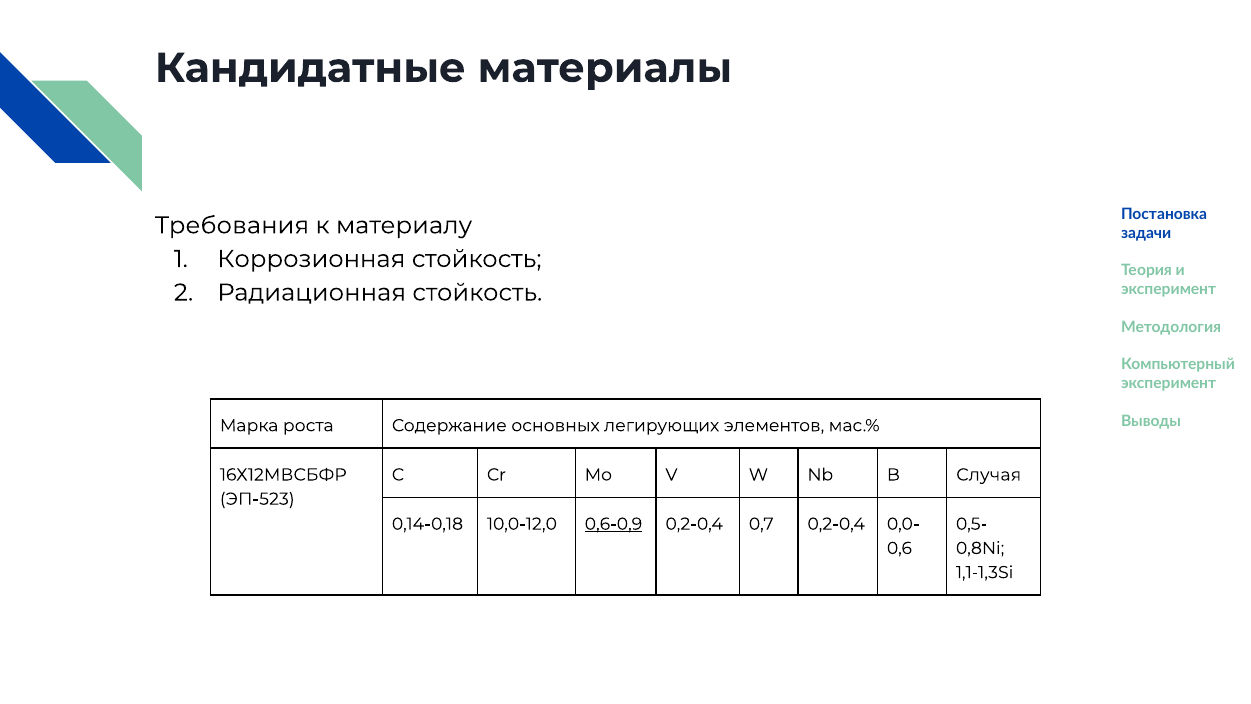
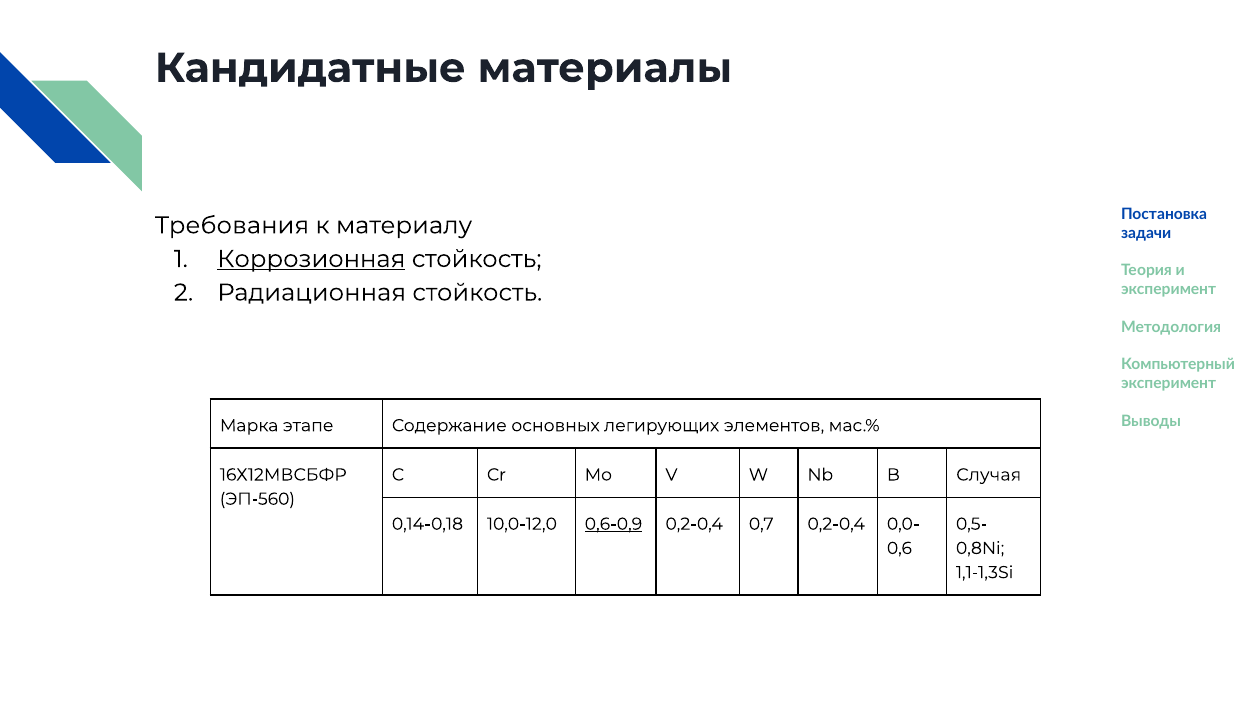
Коррозионная underline: none -> present (311, 259)
роста: роста -> этапе (308, 425)
ЭП-523: ЭП-523 -> ЭП-560 (257, 499)
